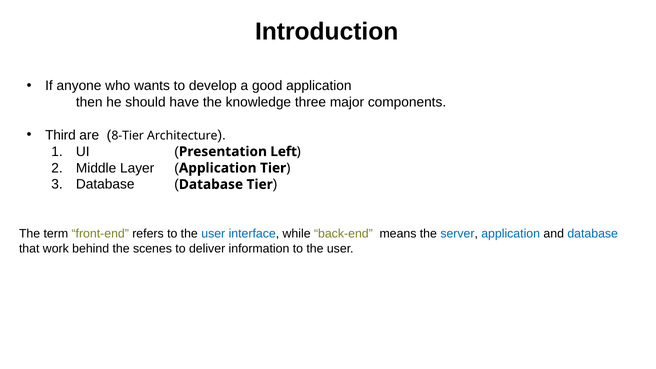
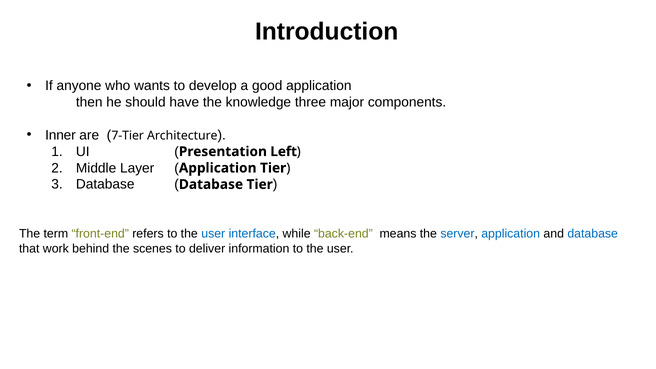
Third: Third -> Inner (60, 135)
8-Tier: 8-Tier -> 7-Tier (128, 136)
